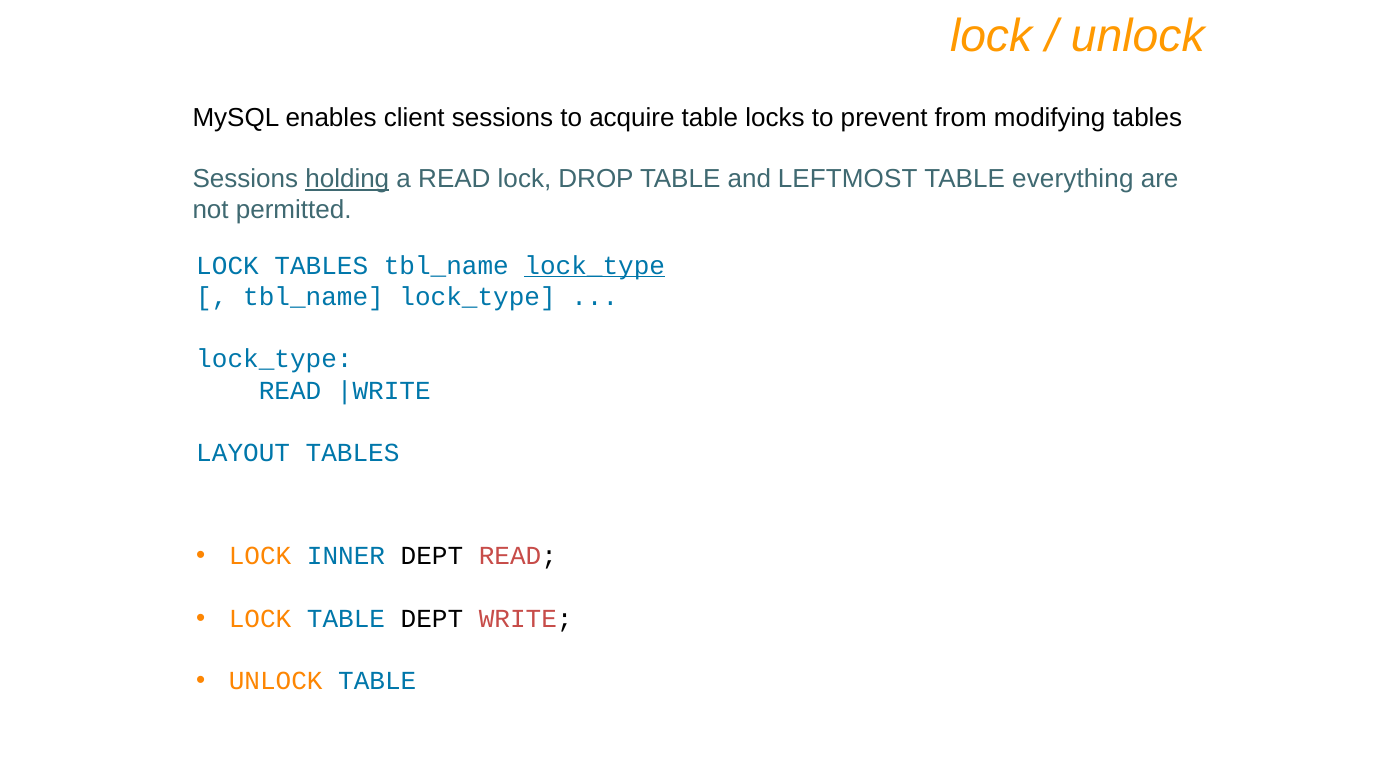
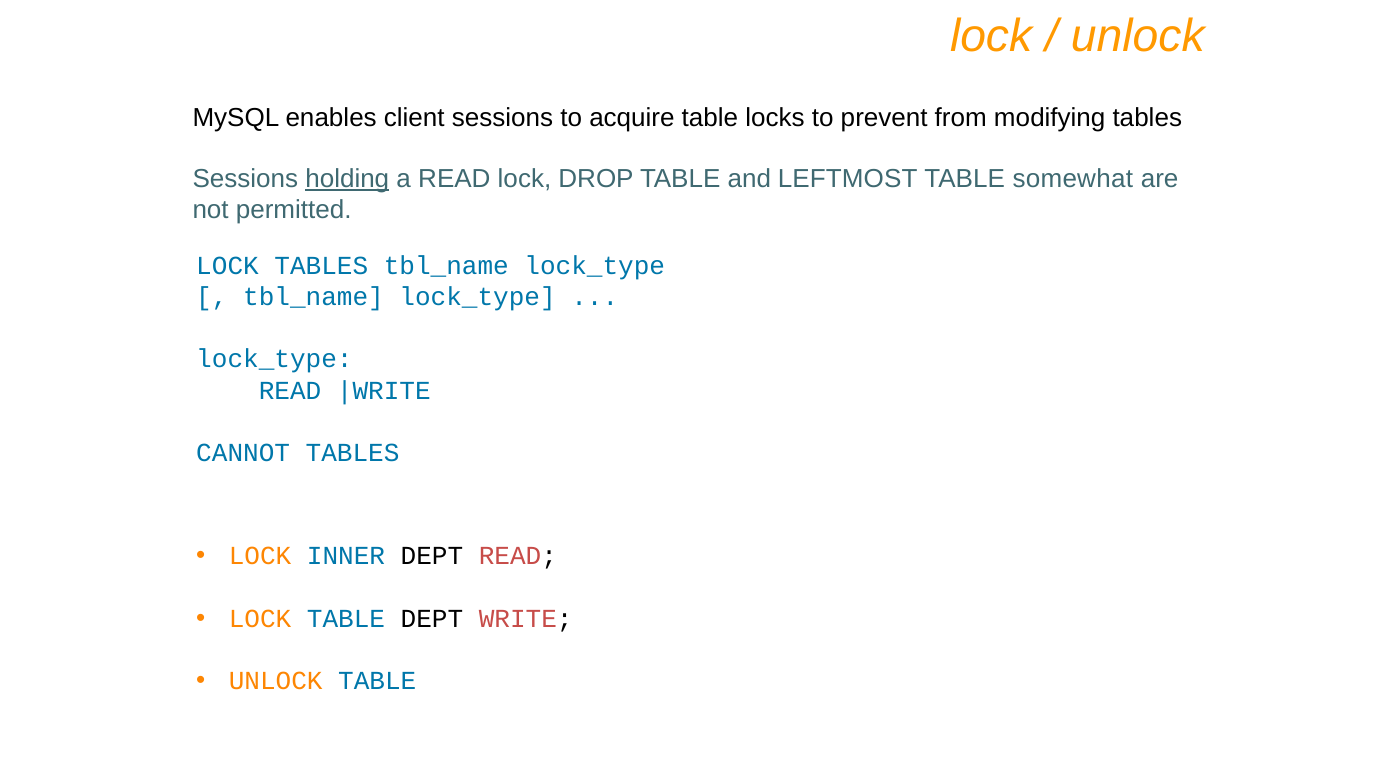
everything: everything -> somewhat (1073, 179)
lock_type underline: present -> none (595, 266)
LAYOUT: LAYOUT -> CANNOT (243, 453)
